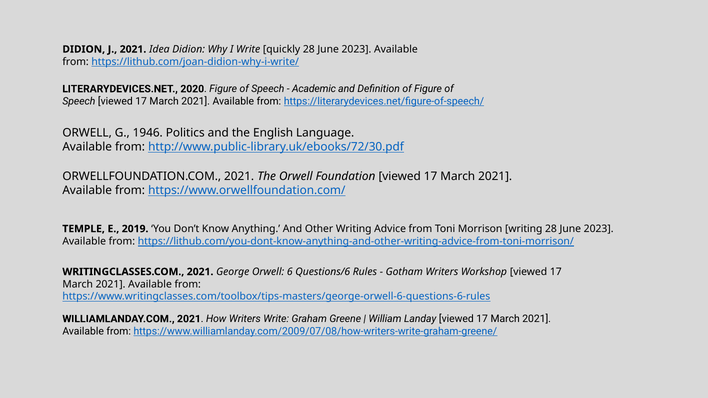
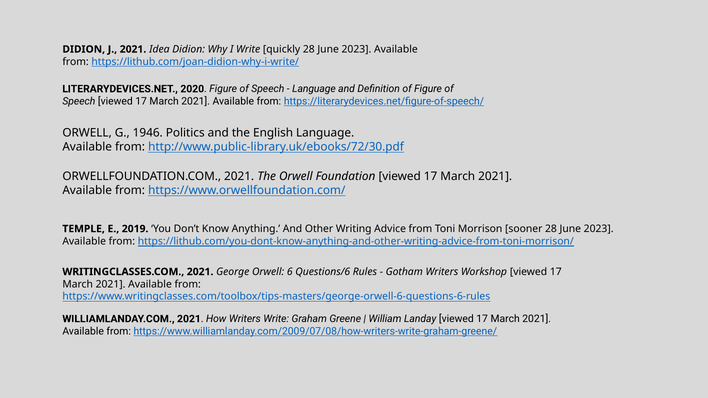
Academic: Academic -> Language (314, 89)
Morrison writing: writing -> sooner (524, 229)
